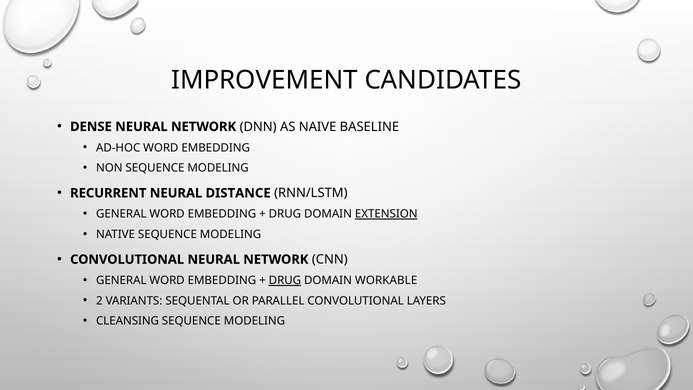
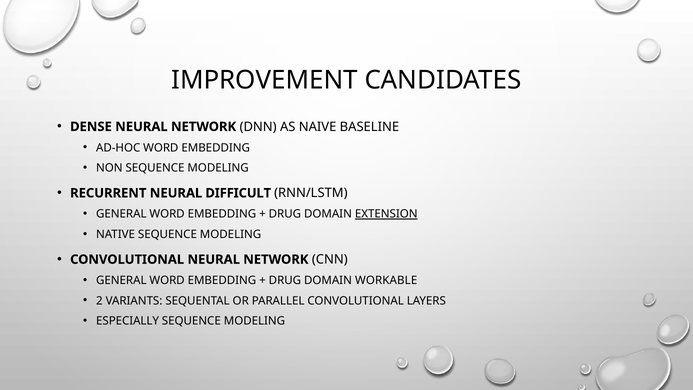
DISTANCE: DISTANCE -> DIFFICULT (238, 193)
DRUG underline: present -> none (285, 280)
CLEANSING: CLEANSING -> ESPECIALLY (128, 321)
